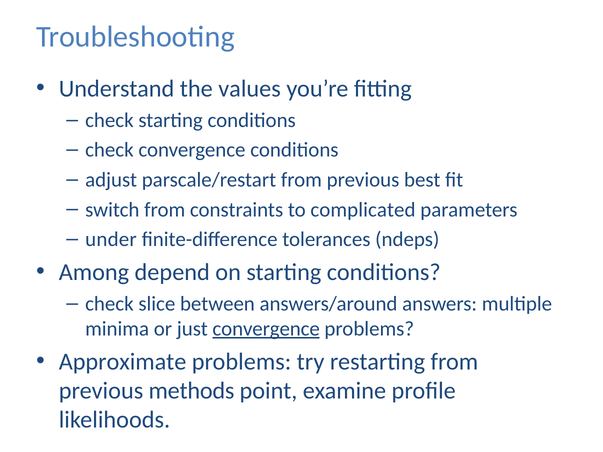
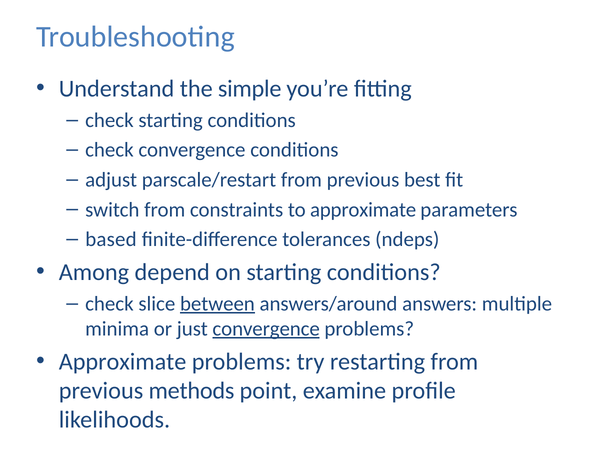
values: values -> simple (250, 89)
to complicated: complicated -> approximate (363, 210)
under: under -> based (111, 240)
between underline: none -> present (217, 304)
